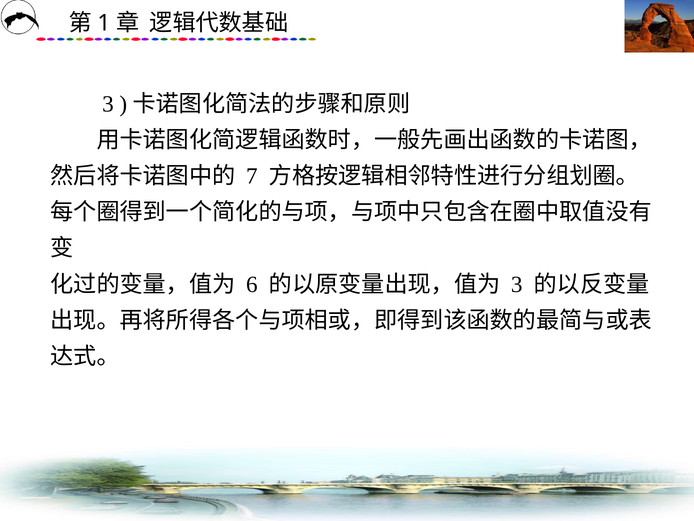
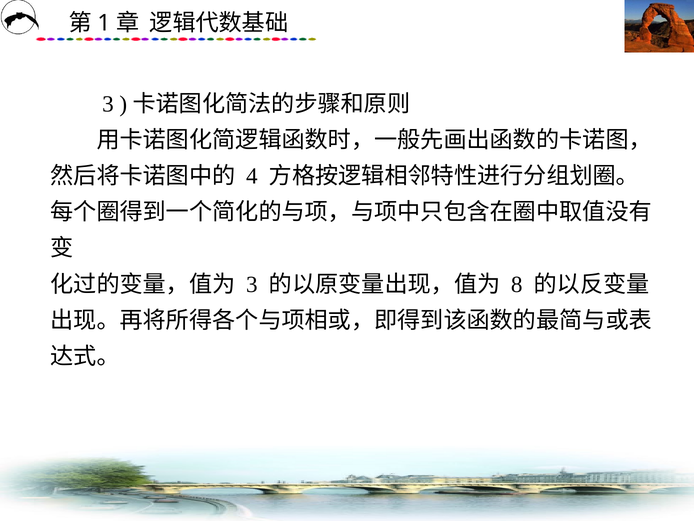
7: 7 -> 4 (252, 176)
6: 6 -> 3 (252, 284)
3: 3 -> 8 (517, 284)
